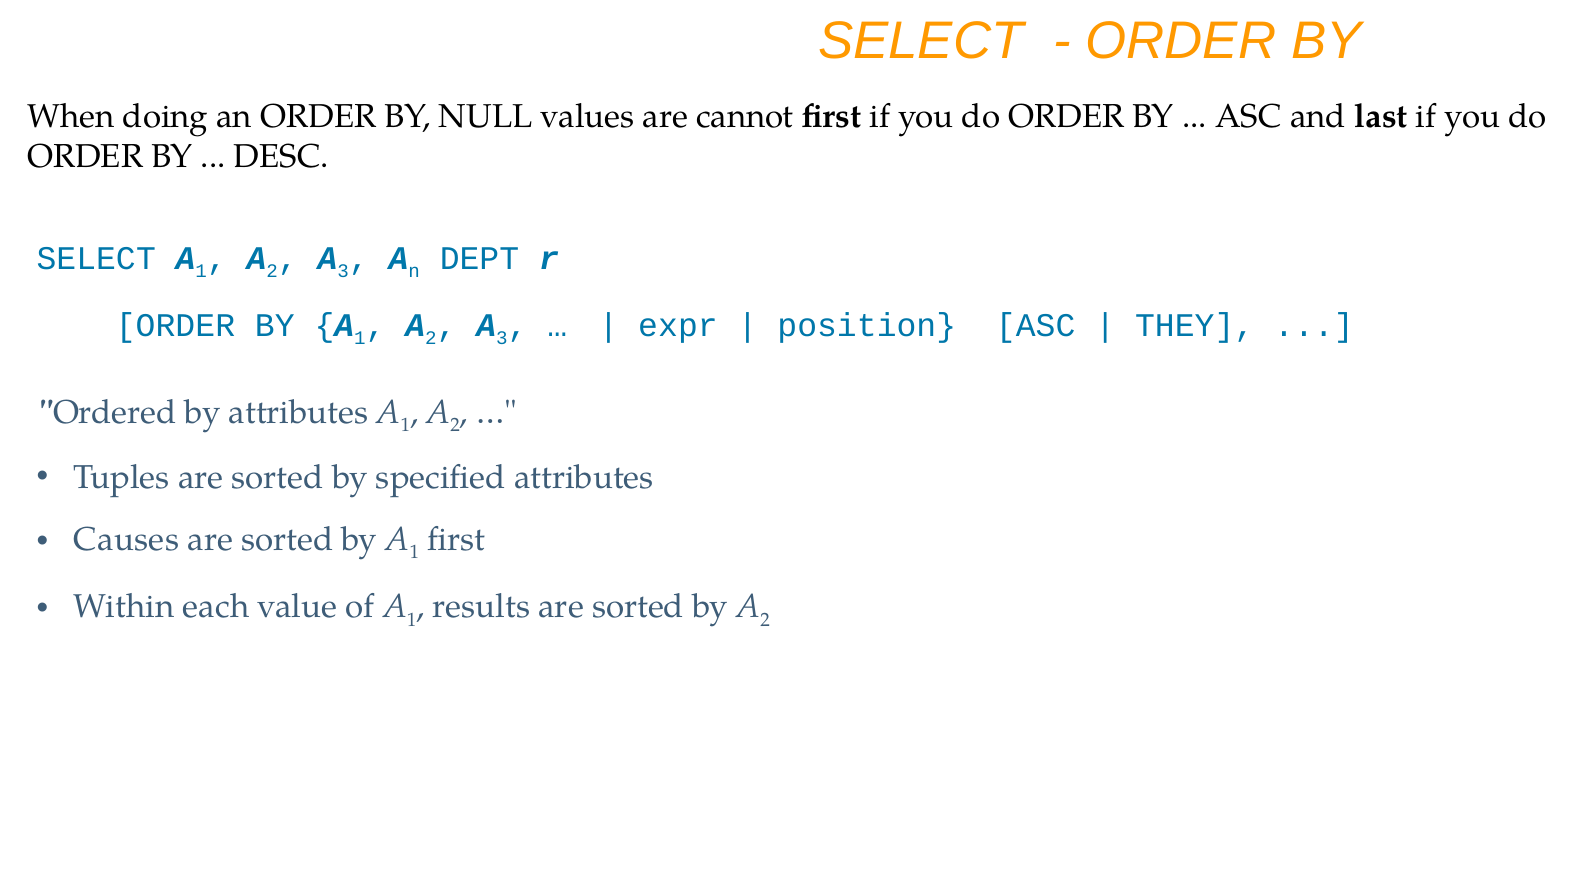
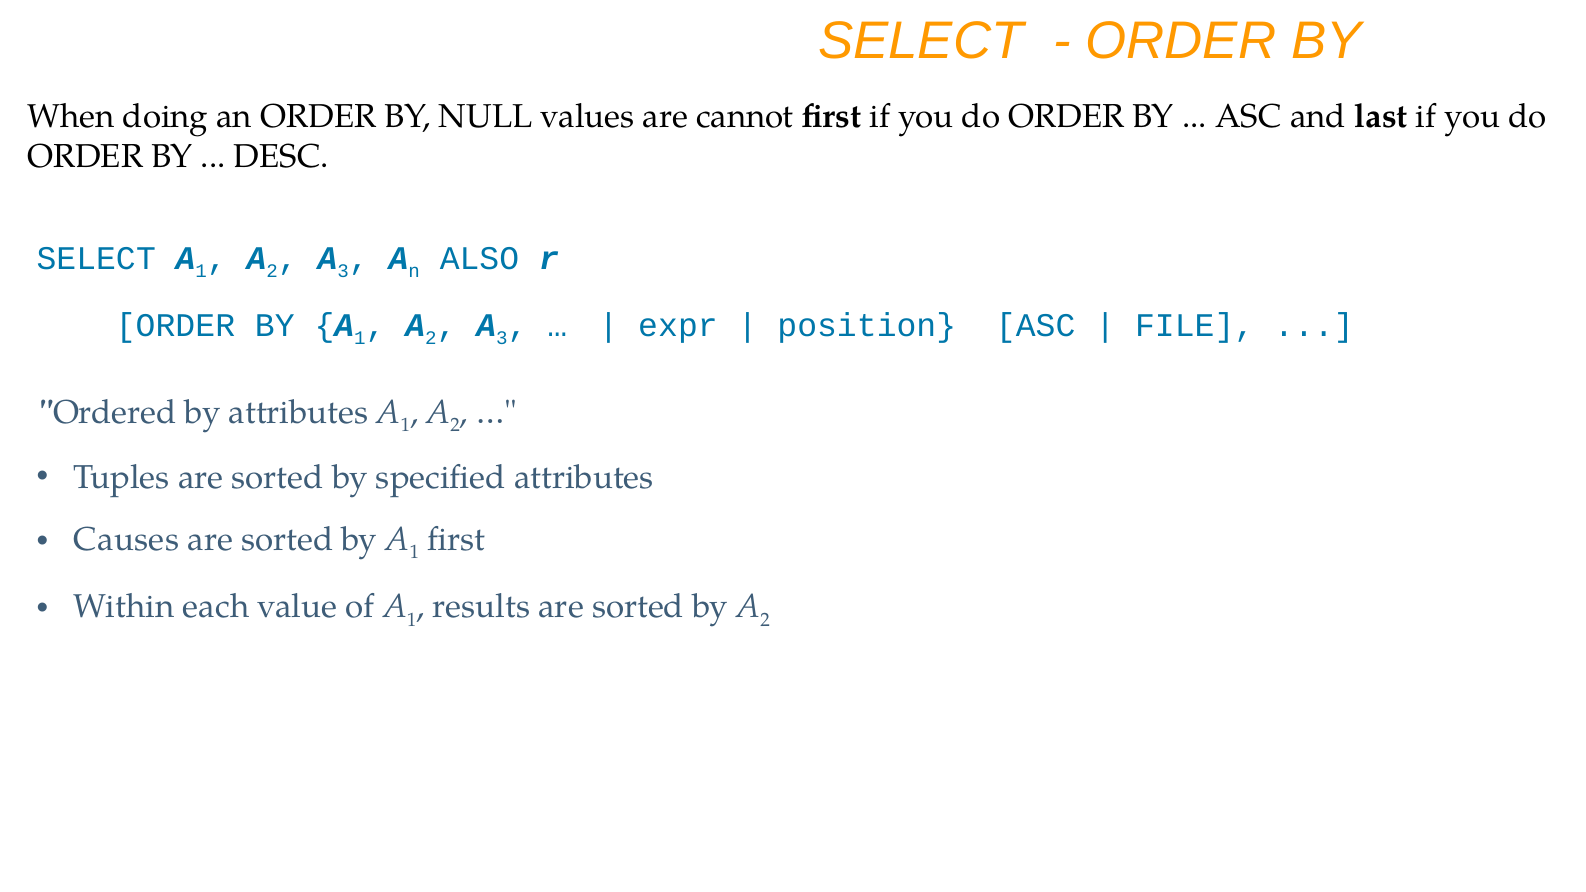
DEPT: DEPT -> ALSO (479, 258)
THEY: THEY -> FILE (1195, 326)
